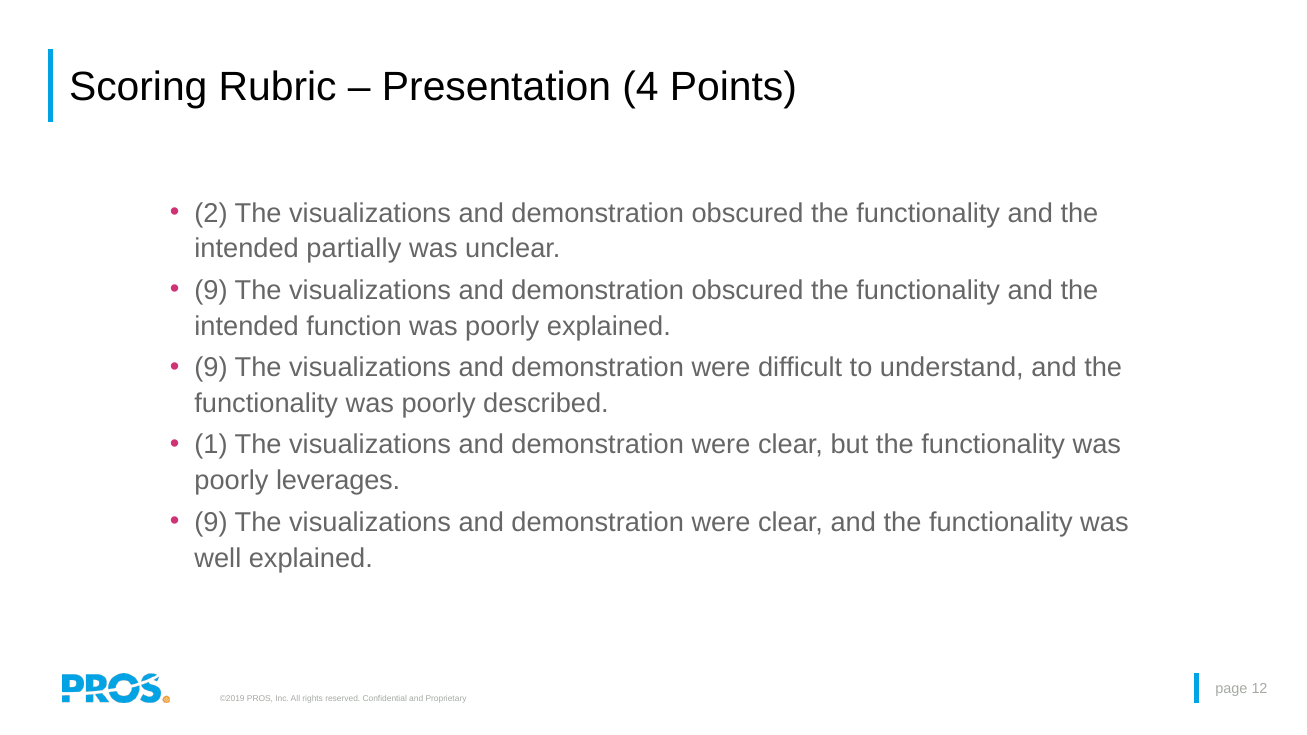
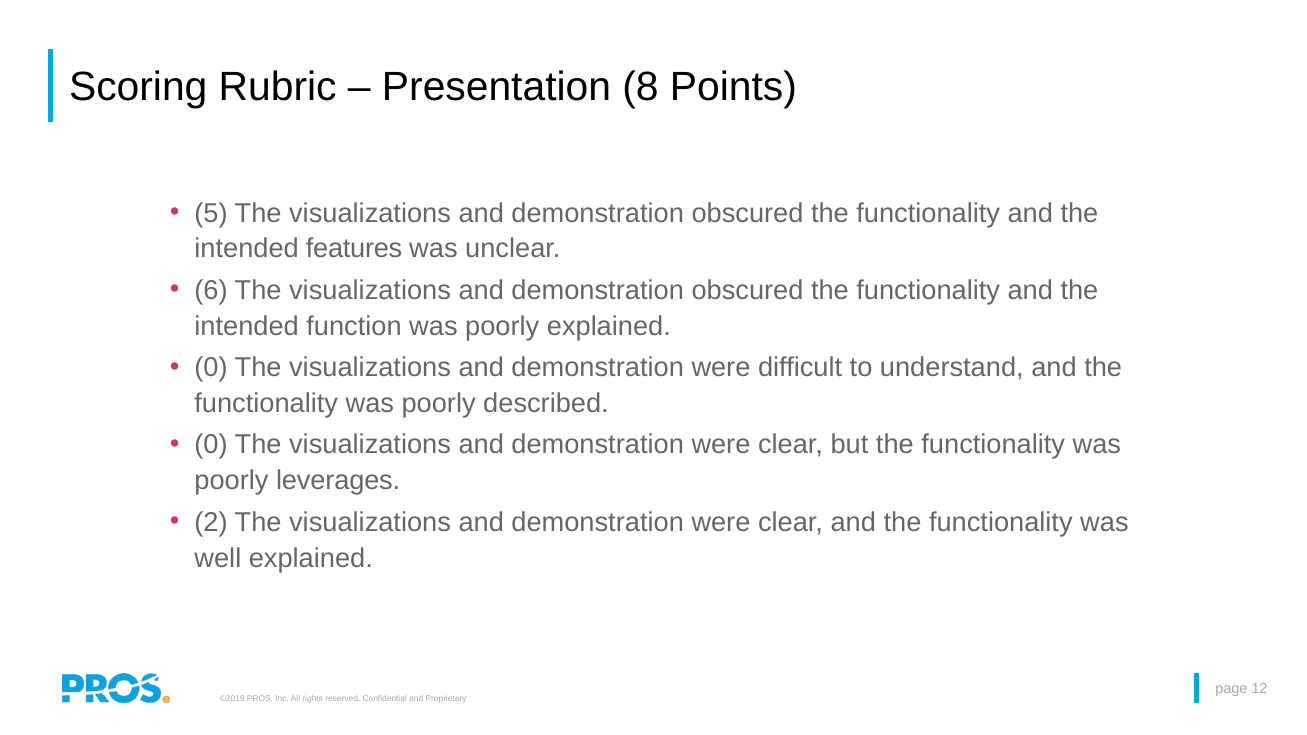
4: 4 -> 8 (640, 87)
2: 2 -> 5 (211, 213)
partially: partially -> features (354, 249)
9: 9 -> 6 (211, 290)
9: 9 -> 0 (211, 368)
1: 1 -> 0 (211, 445)
9: 9 -> 2 (211, 522)
